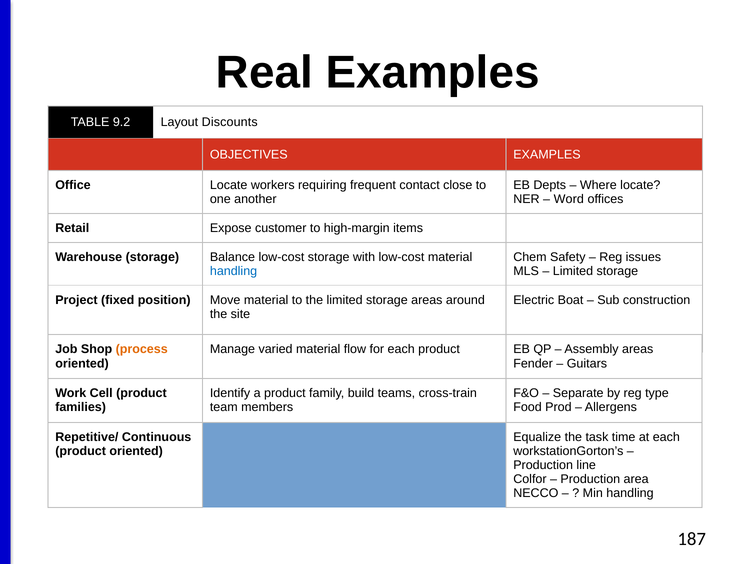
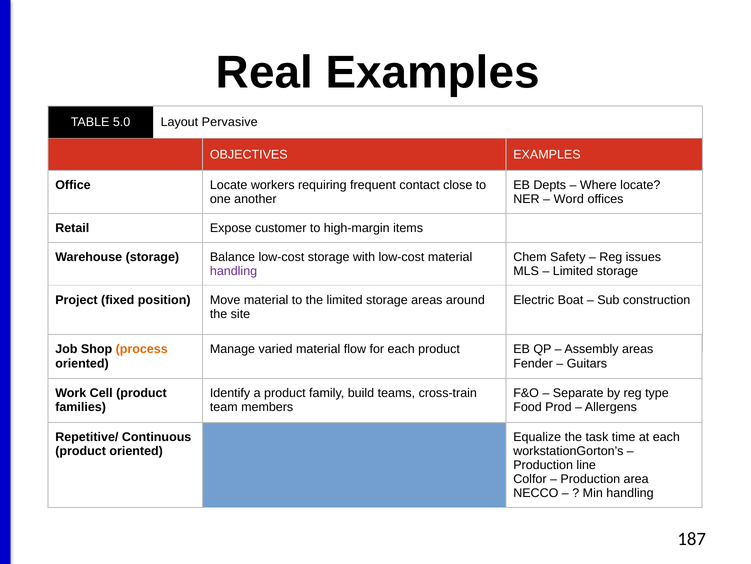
9.2: 9.2 -> 5.0 (122, 122)
Discounts: Discounts -> Pervasive (230, 122)
handling colour: blue -> purple (234, 271)
